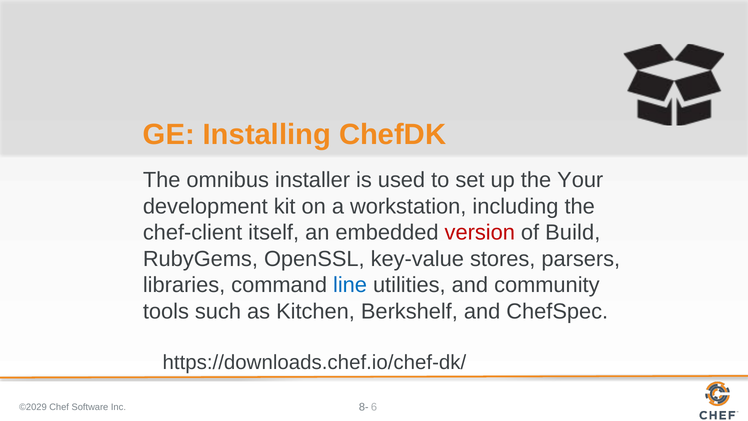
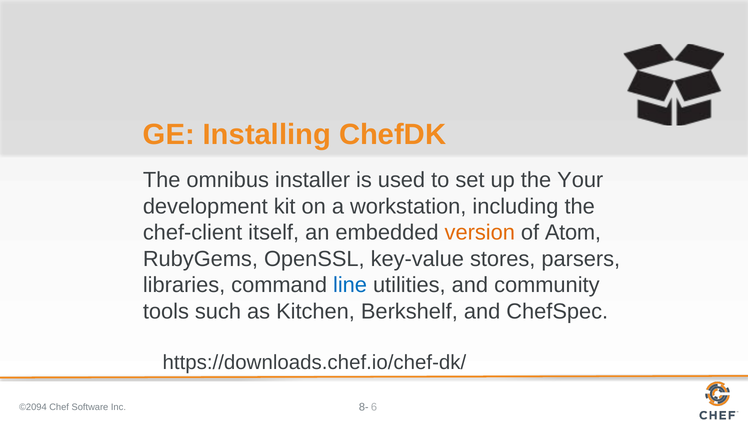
version colour: red -> orange (480, 233)
Build: Build -> Atom (573, 233)
©2029: ©2029 -> ©2094 (33, 407)
